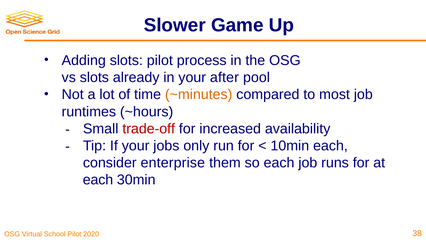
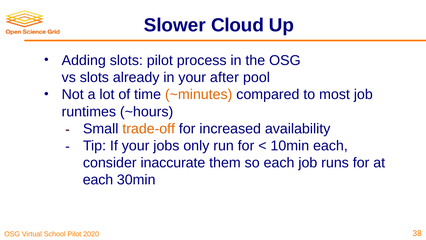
Game: Game -> Cloud (237, 25)
trade-off colour: red -> orange (149, 129)
enterprise: enterprise -> inaccurate (173, 163)
